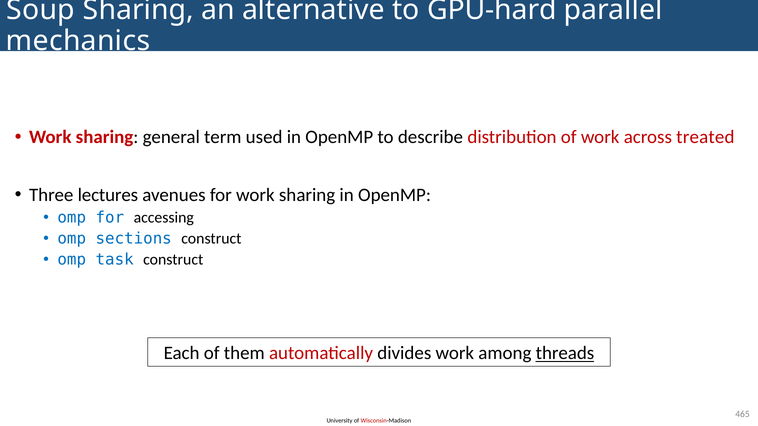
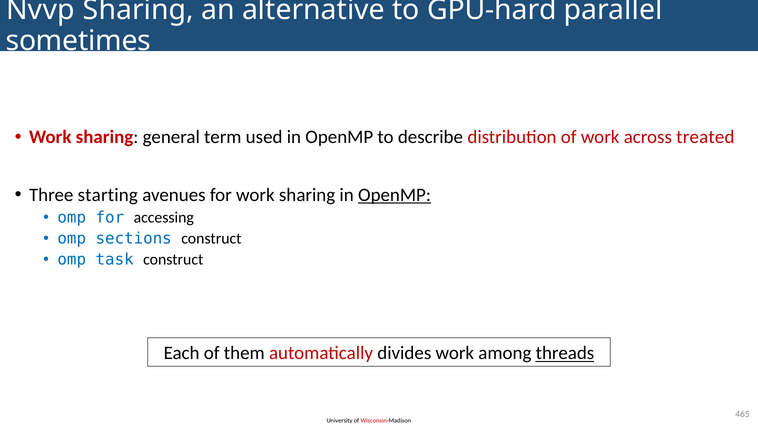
Soup: Soup -> Nvvp (41, 10)
mechanics: mechanics -> sometimes (78, 41)
lectures: lectures -> starting (108, 195)
OpenMP underline: none -> present (395, 195)
